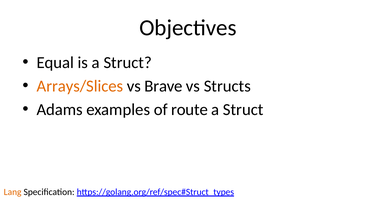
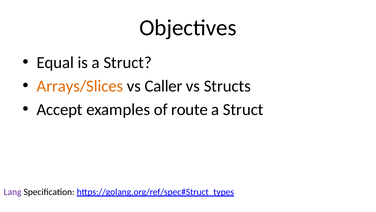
Brave: Brave -> Caller (164, 86)
Adams: Adams -> Accept (60, 109)
Lang colour: orange -> purple (13, 192)
